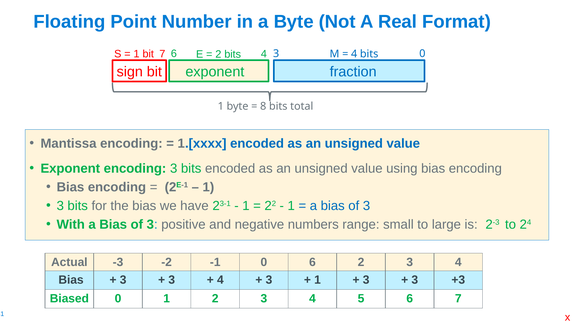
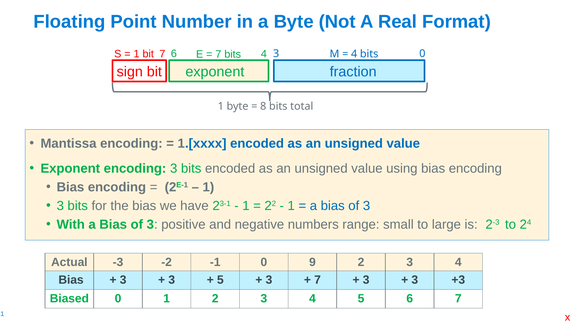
2: 2 -> 7 (218, 54)
0 6: 6 -> 9 (312, 262)
4: 4 -> 5 (220, 280)
1: 1 -> 7 (318, 280)
